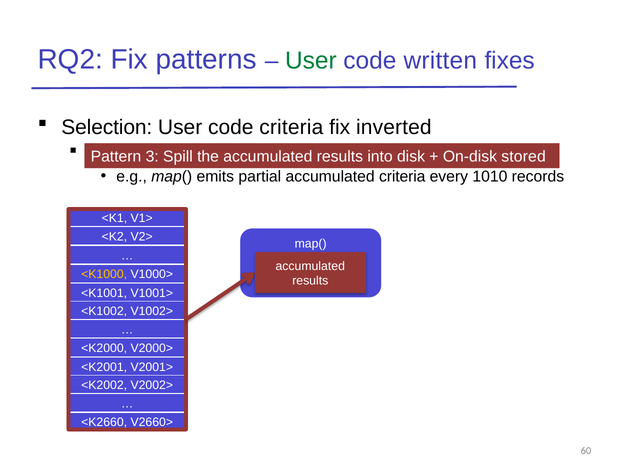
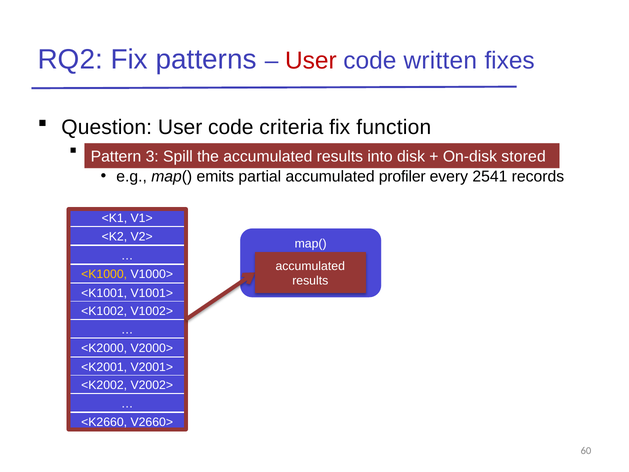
User colour: green -> red (311, 61)
Selection: Selection -> Question (107, 127)
inverted: inverted -> function (394, 127)
accumulated criteria: criteria -> profiler (402, 177)
1010: 1010 -> 2541 (490, 177)
